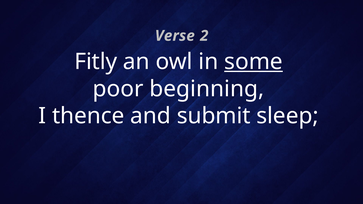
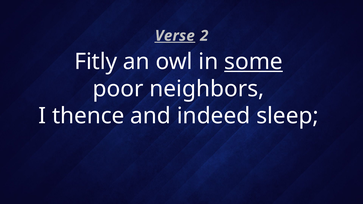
Verse underline: none -> present (175, 36)
beginning: beginning -> neighbors (207, 89)
submit: submit -> indeed (214, 116)
